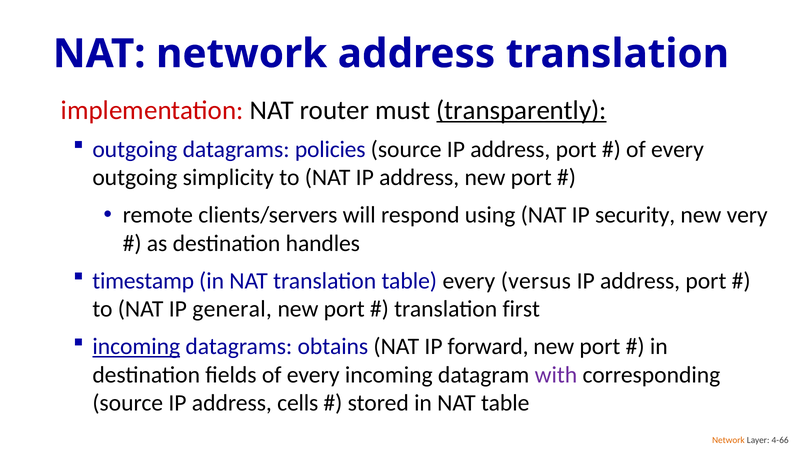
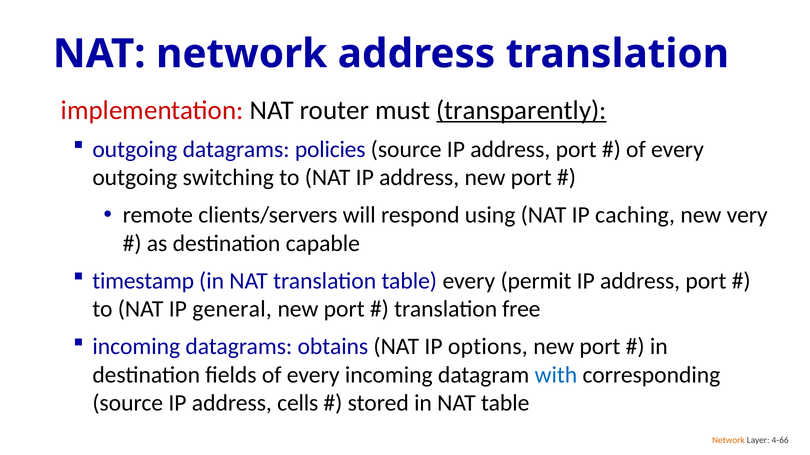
simplicity: simplicity -> switching (228, 178)
security: security -> caching (635, 215)
handles: handles -> capable (323, 244)
versus: versus -> permit (536, 281)
first: first -> free (521, 309)
incoming underline: present -> none (136, 347)
forward: forward -> options (488, 347)
with colour: purple -> blue (556, 375)
